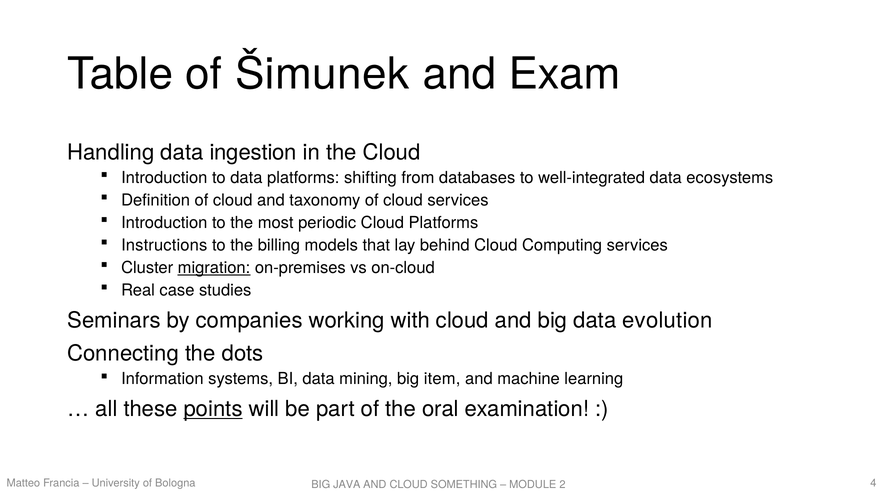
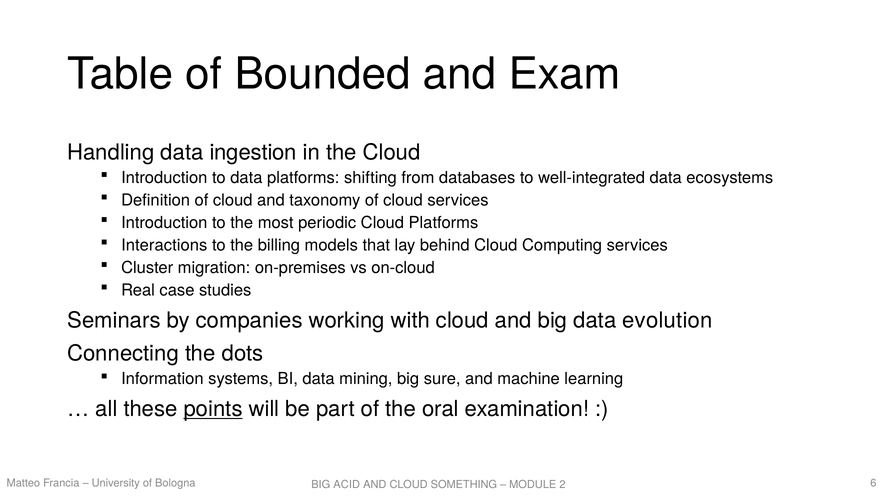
Šimunek: Šimunek -> Bounded (323, 74)
Instructions: Instructions -> Interactions (164, 245)
migration underline: present -> none (214, 268)
item: item -> sure (442, 379)
4: 4 -> 6 (873, 483)
JAVA: JAVA -> ACID (347, 484)
